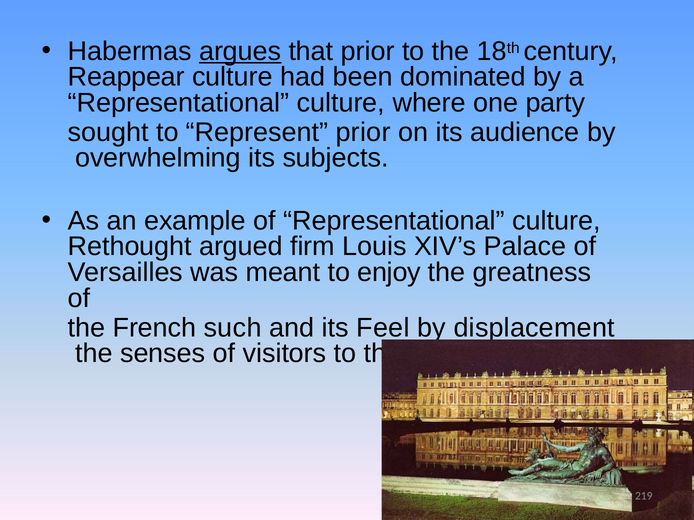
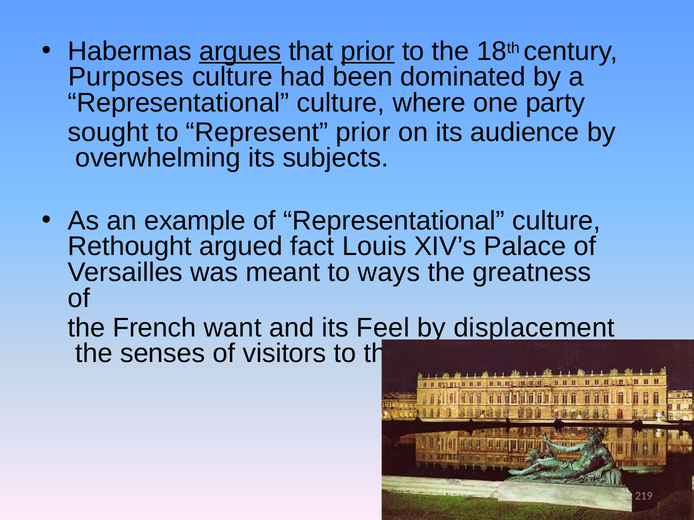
prior underline: none -> present (368, 51)
Reappear: Reappear -> Purposes (126, 77)
firm: firm -> fact (312, 247)
enjoy: enjoy -> ways (389, 273)
such: such -> want (233, 328)
